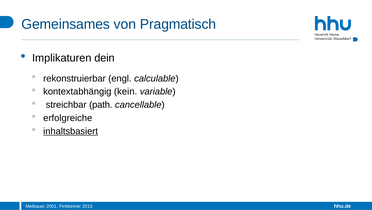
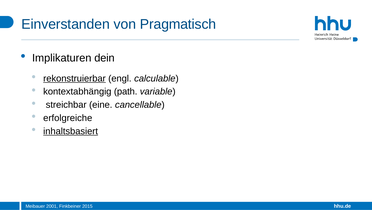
Gemeinsames: Gemeinsames -> Einverstanden (66, 24)
rekonstruierbar underline: none -> present (74, 78)
kein: kein -> path (126, 91)
path: path -> eine (101, 105)
